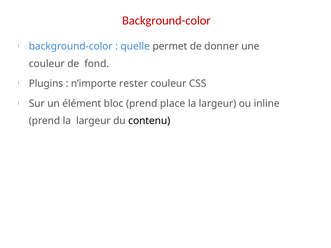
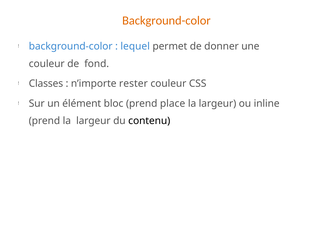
Background-color colour: red -> orange (166, 21)
quelle: quelle -> lequel (135, 46)
Plugins: Plugins -> Classes (46, 84)
